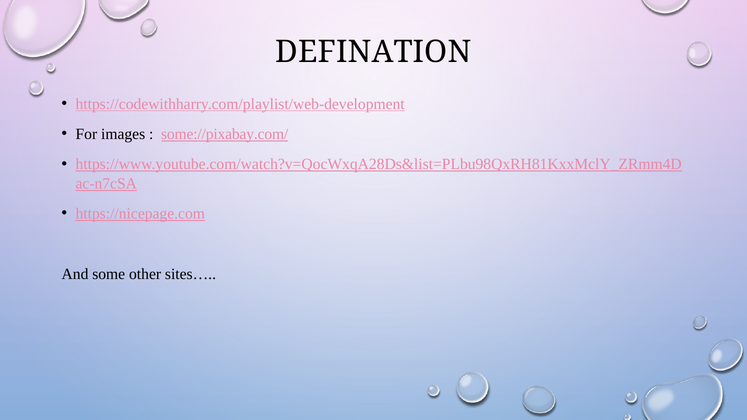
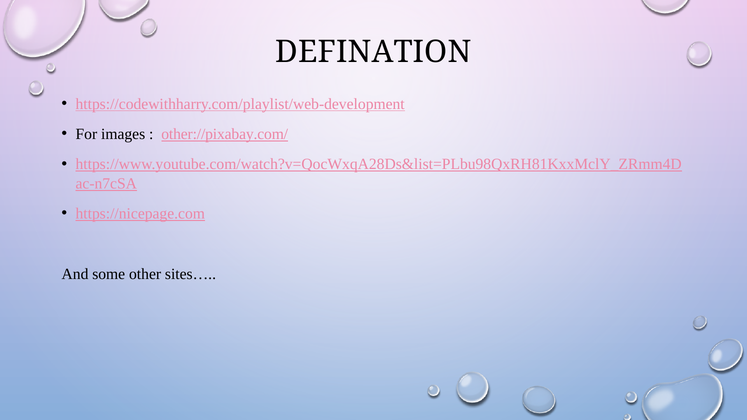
some://pixabay.com/: some://pixabay.com/ -> other://pixabay.com/ (225, 134)
